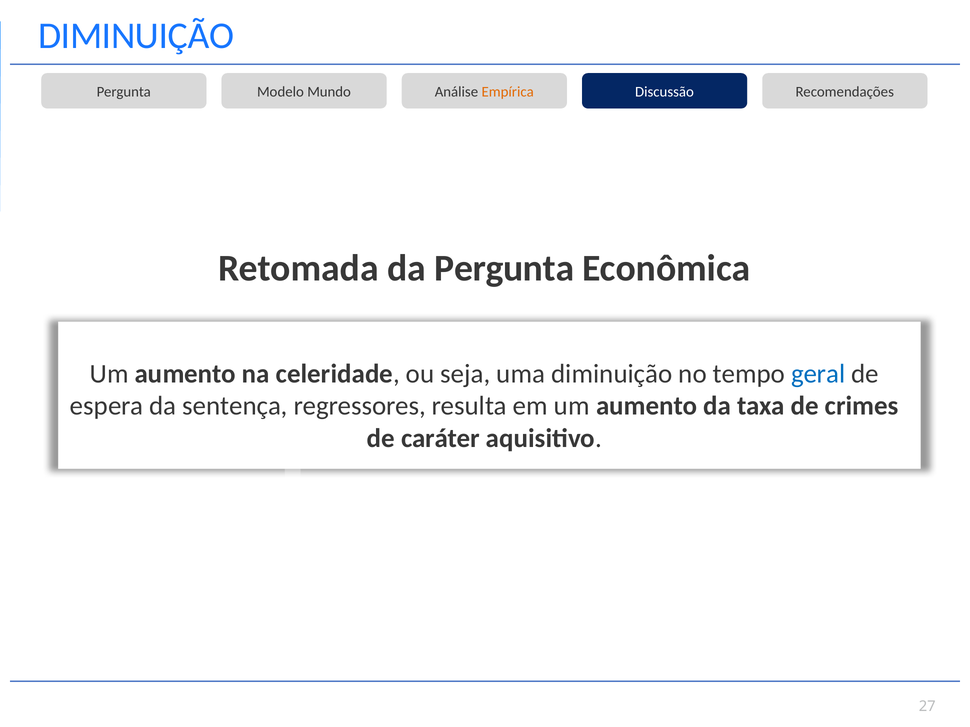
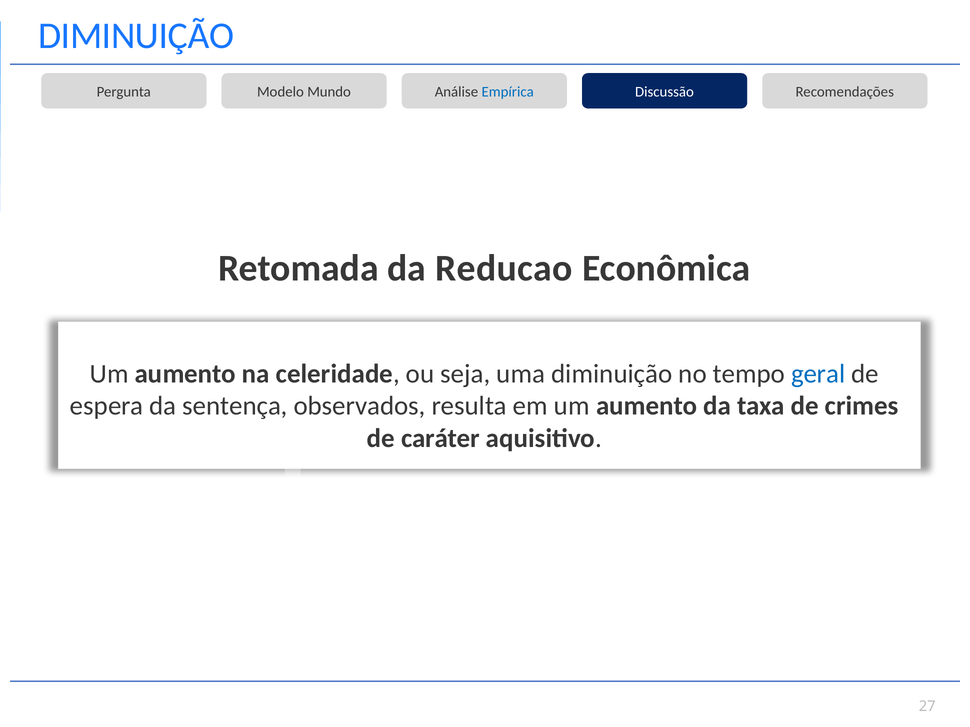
Empírica colour: orange -> blue (508, 92)
da Pergunta: Pergunta -> Reducao (504, 269)
regressores: regressores -> observados (360, 406)
